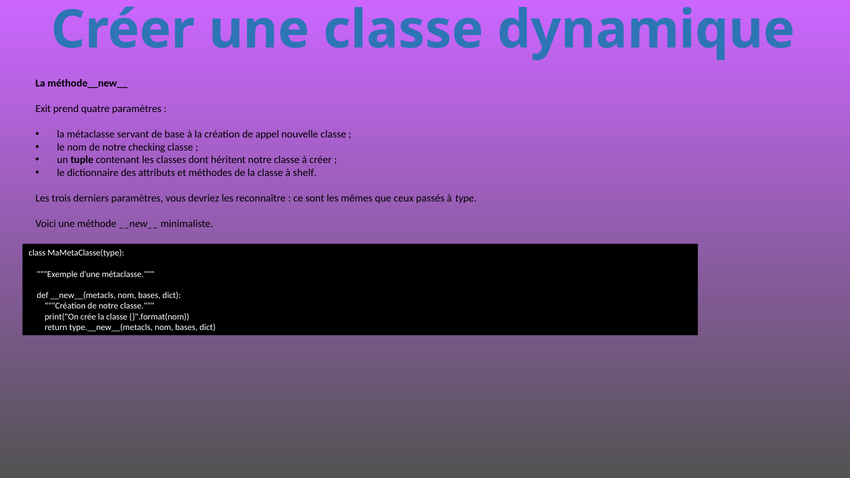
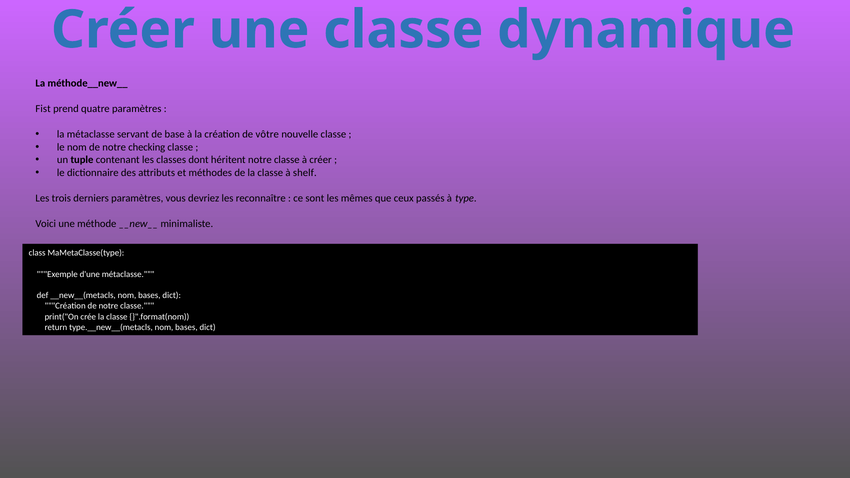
Exit: Exit -> Fist (43, 109)
appel: appel -> vôtre (267, 134)
